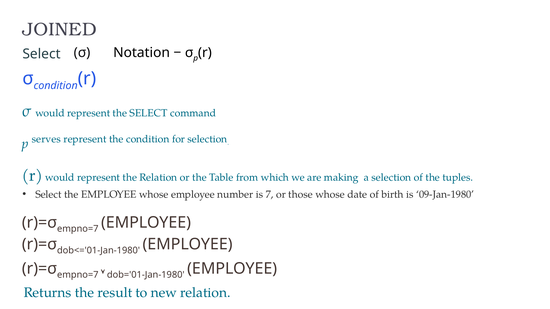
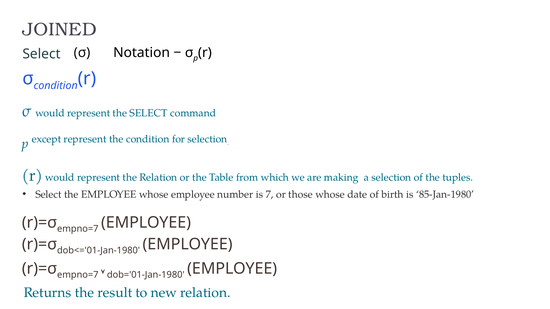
serves: serves -> except (46, 139)
09-Jan-1980: 09-Jan-1980 -> 85-Jan-1980 (445, 195)
